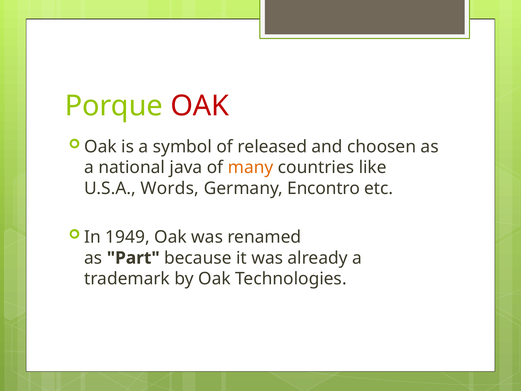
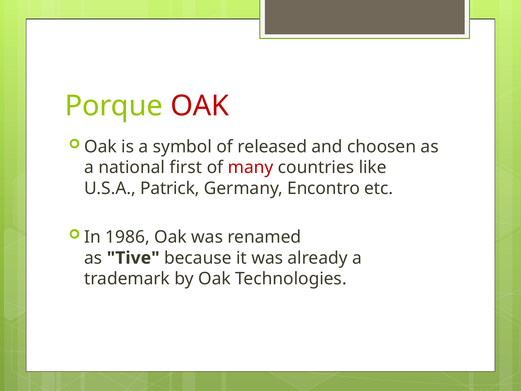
java: java -> first (186, 167)
many colour: orange -> red (251, 167)
Words: Words -> Patrick (170, 188)
1949: 1949 -> 1986 (128, 237)
Part: Part -> Tive (133, 258)
